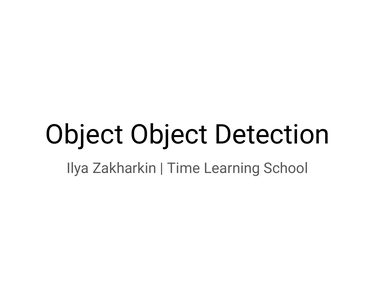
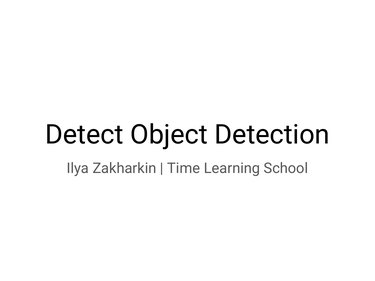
Object: Object -> Detect (84, 135)
